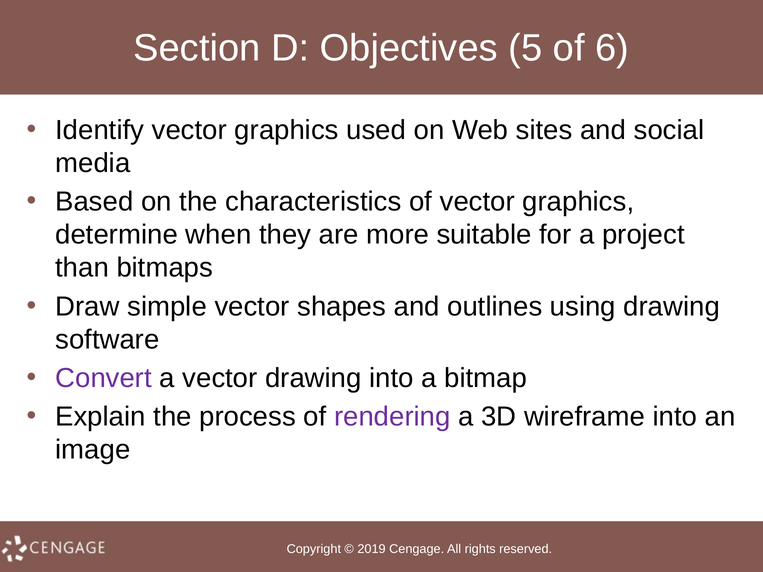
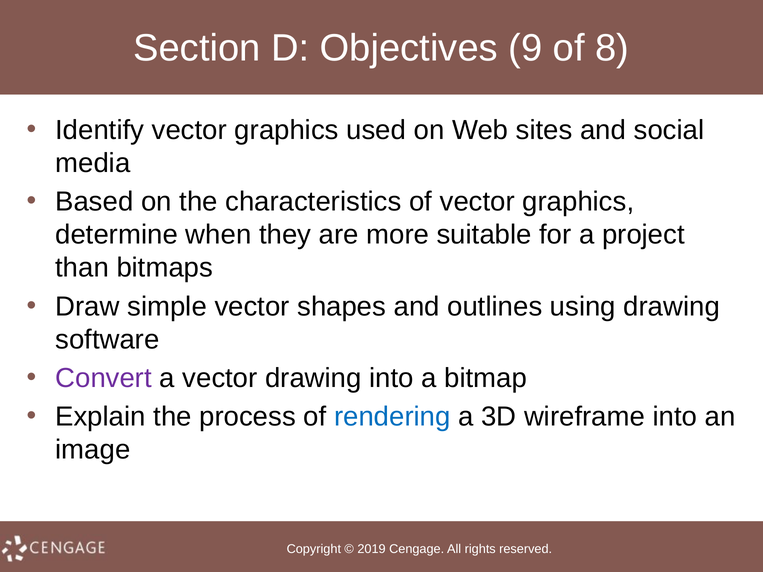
5: 5 -> 9 (525, 48)
6: 6 -> 8 (612, 48)
rendering colour: purple -> blue (392, 417)
